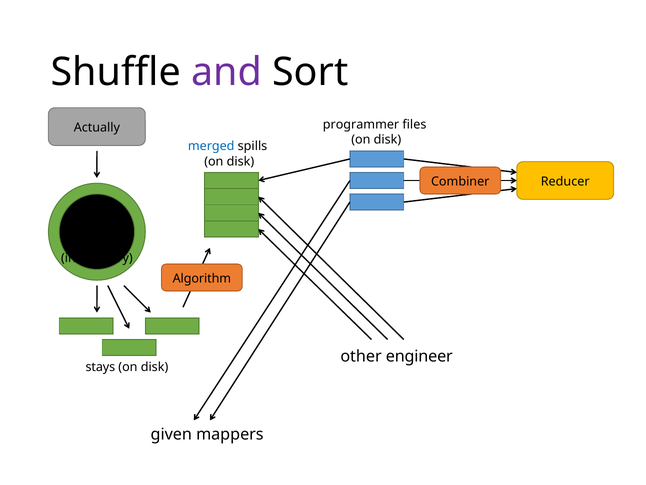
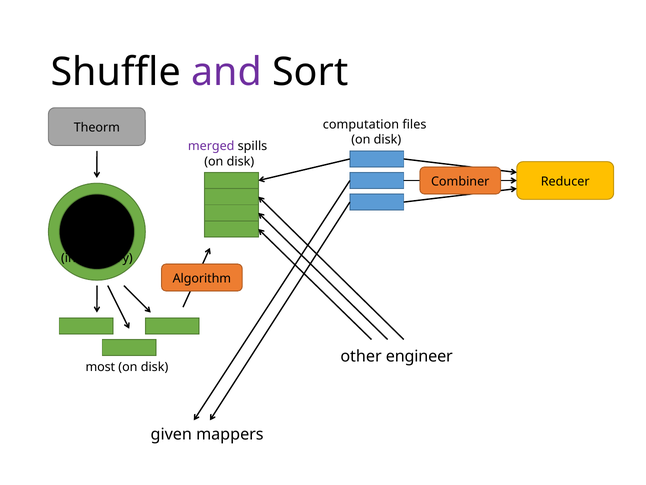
programmer: programmer -> computation (361, 125)
Actually: Actually -> Theorm (97, 127)
merged colour: blue -> purple (211, 146)
stays: stays -> most (100, 367)
